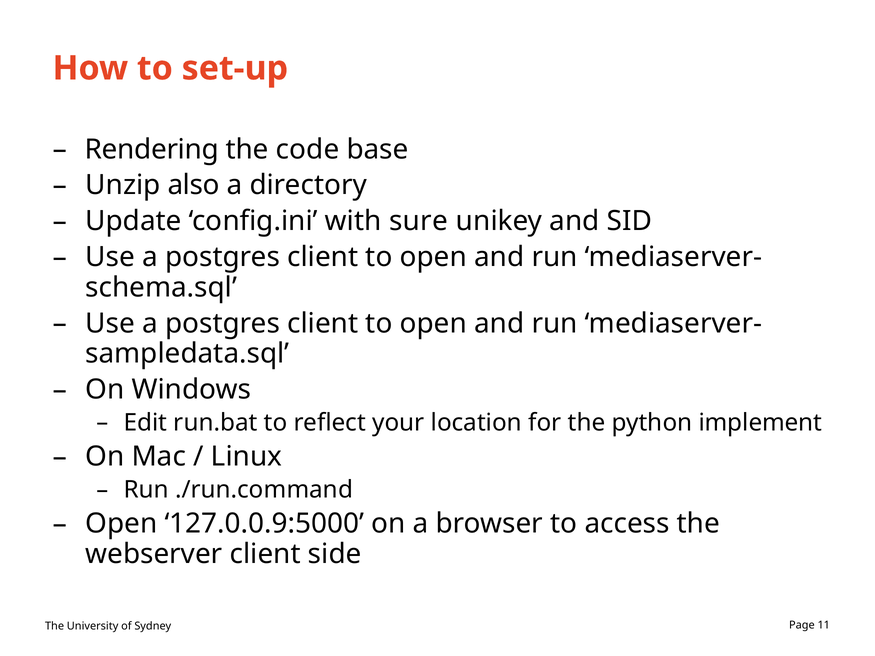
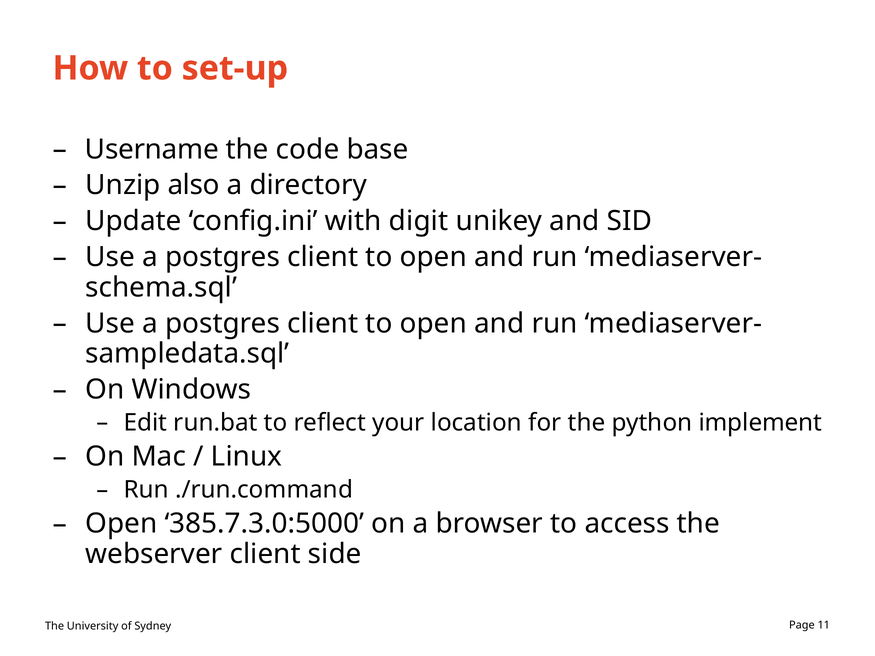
Rendering: Rendering -> Username (152, 149)
sure: sure -> digit (419, 221)
127.0.0.9:5000: 127.0.0.9:5000 -> 385.7.3.0:5000 (264, 524)
